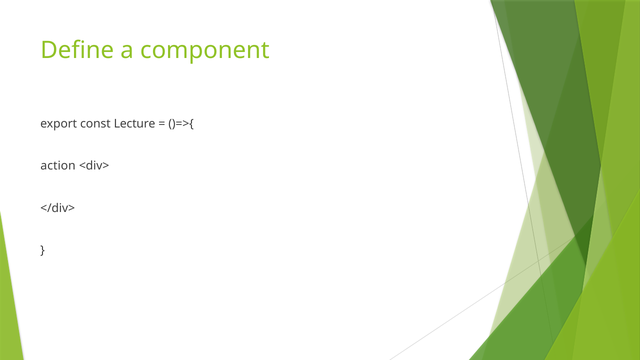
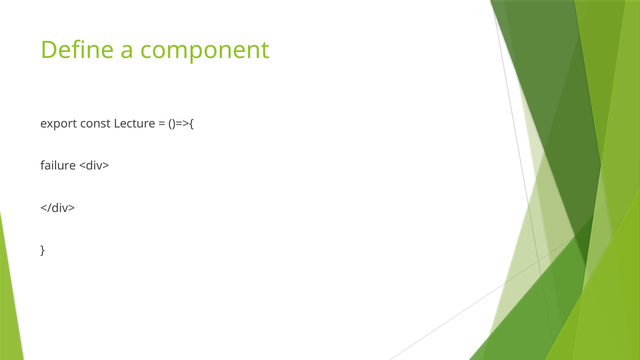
action: action -> failure (58, 166)
